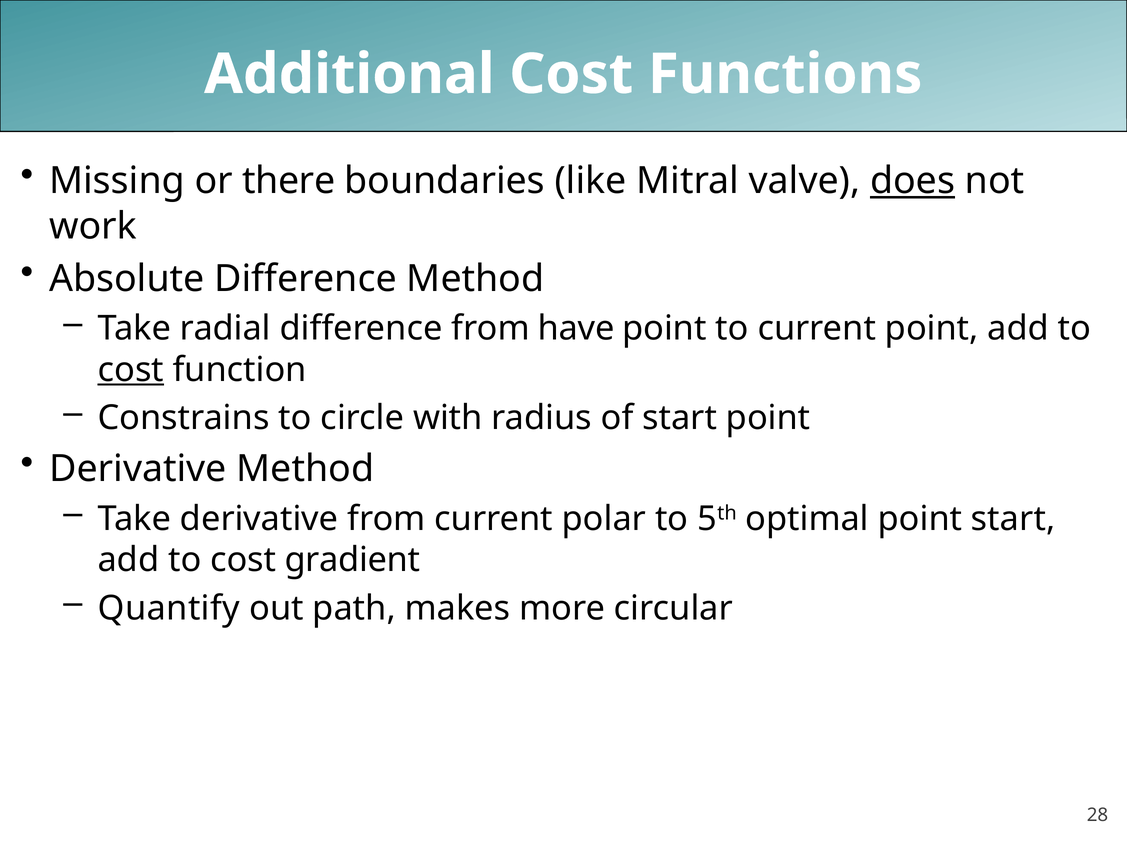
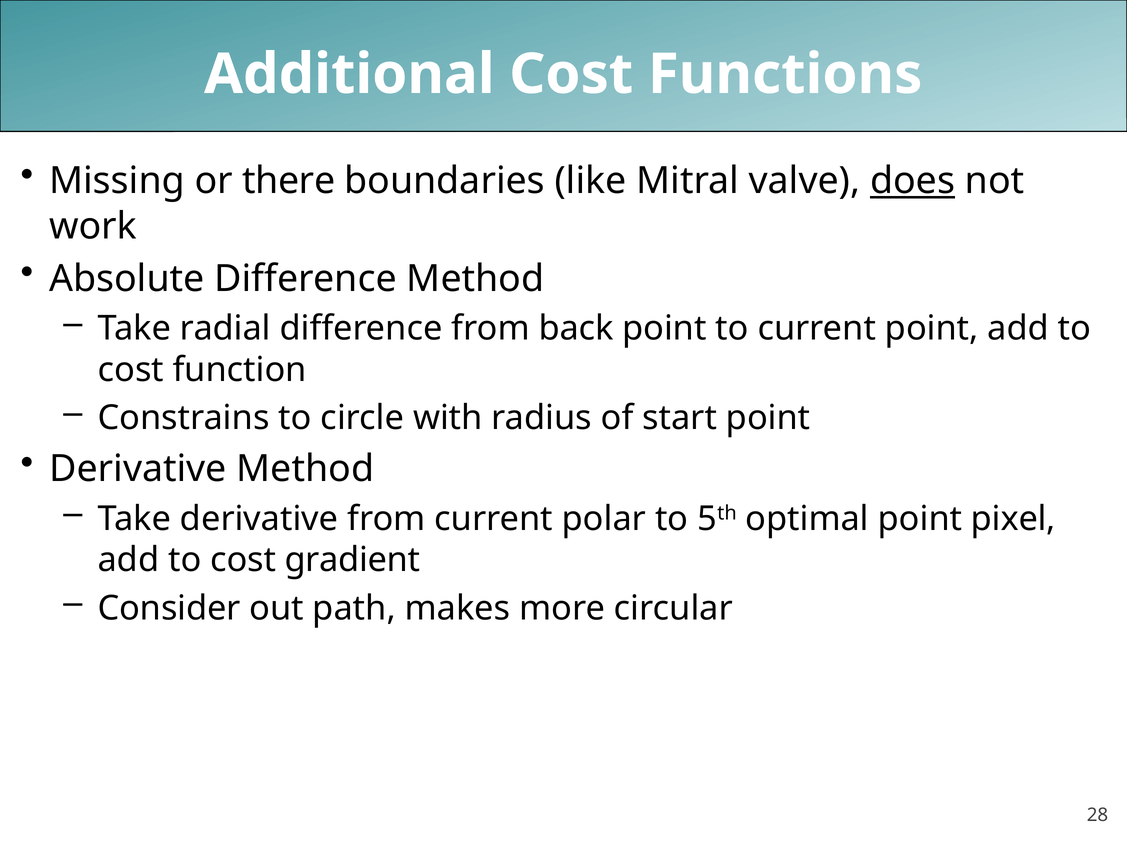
have: have -> back (576, 329)
cost underline: present -> none (131, 370)
point start: start -> pixel (1013, 519)
Quantify: Quantify -> Consider (169, 608)
